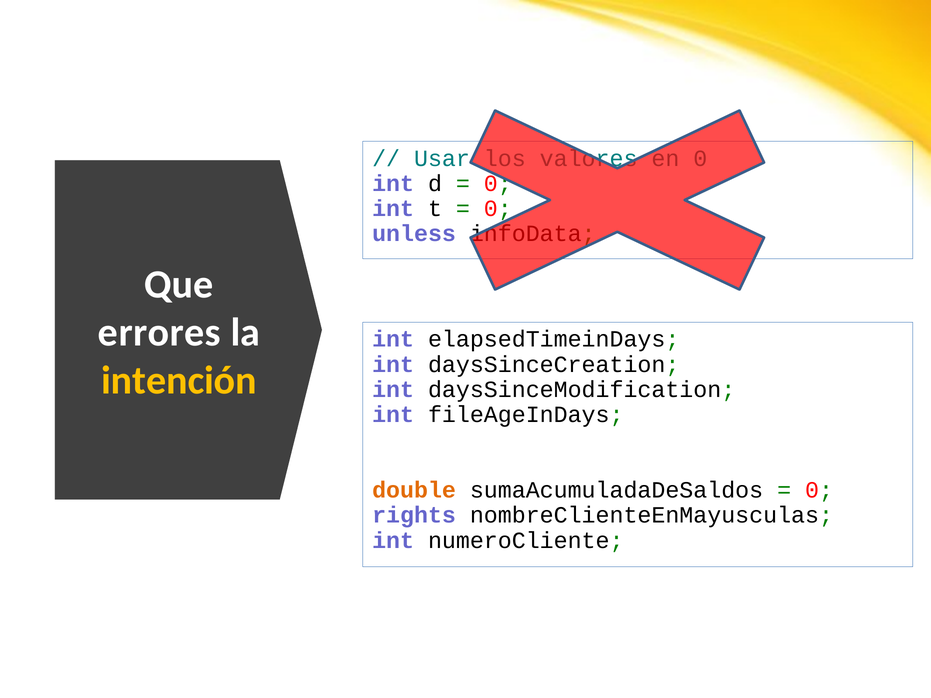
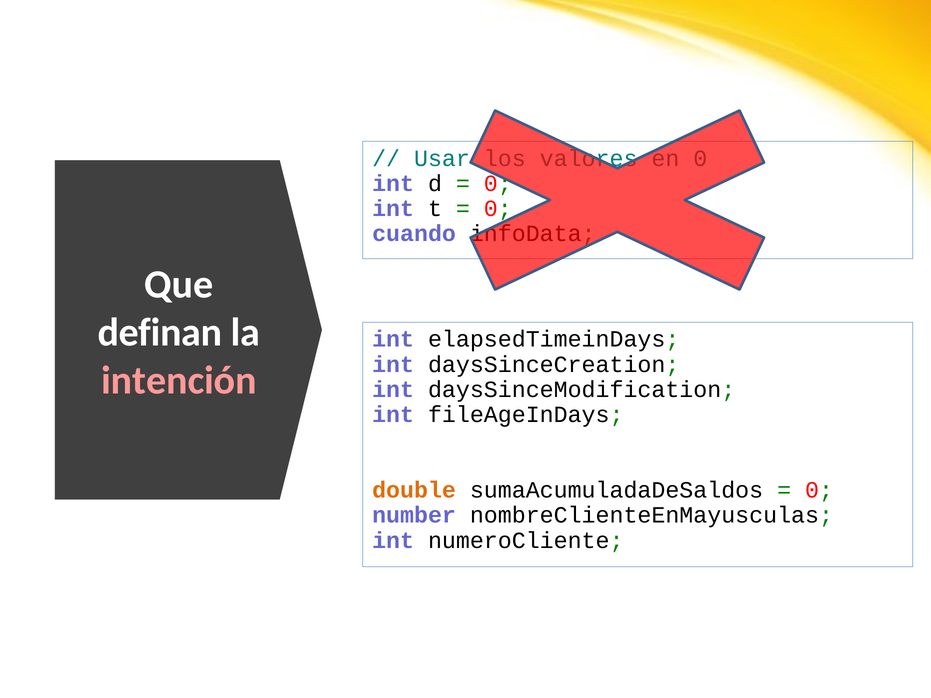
unless: unless -> cuando (414, 234)
errores: errores -> definan (160, 333)
intención colour: yellow -> pink (179, 381)
rights: rights -> number (414, 515)
